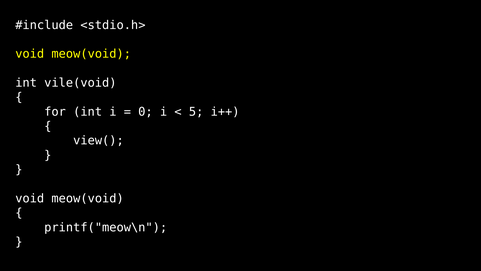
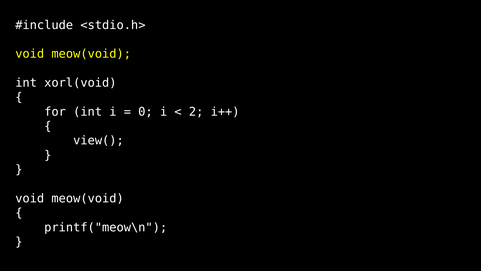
vile(void: vile(void -> xorl(void (80, 83)
5: 5 -> 2 (196, 112)
